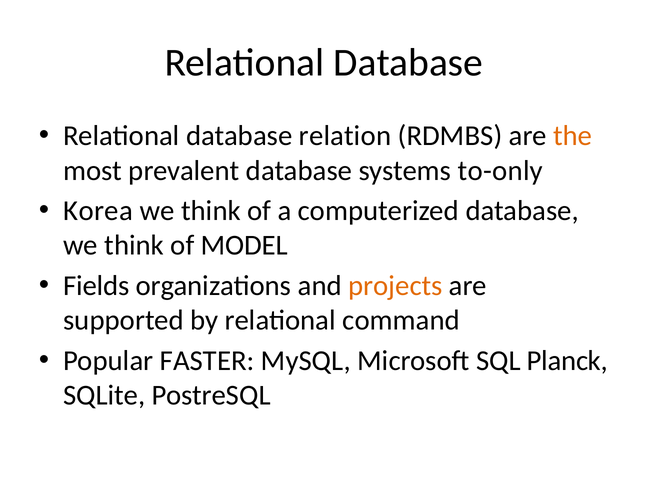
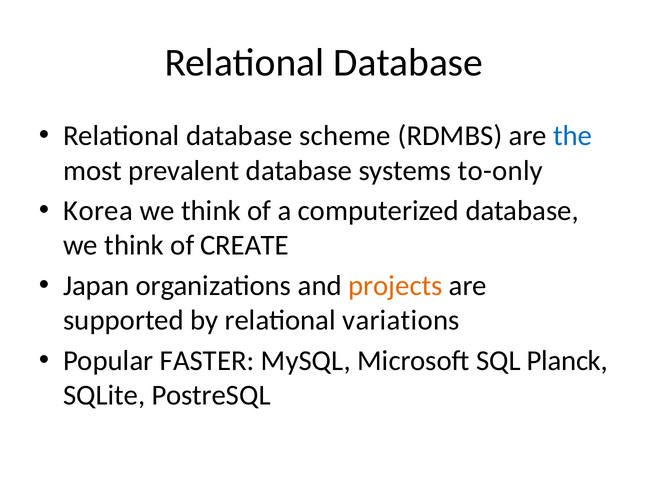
relation: relation -> scheme (345, 136)
the colour: orange -> blue (573, 136)
MODEL: MODEL -> CREATE (245, 245)
Fields: Fields -> Japan (96, 286)
command: command -> variations (401, 320)
